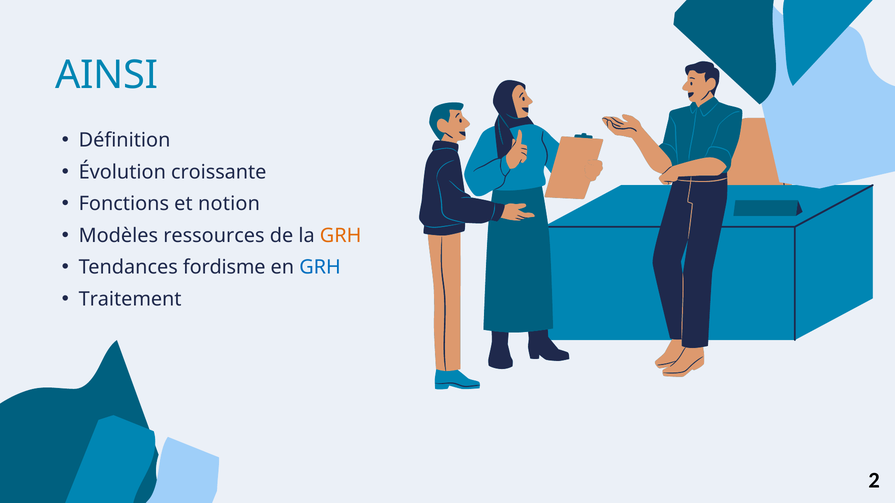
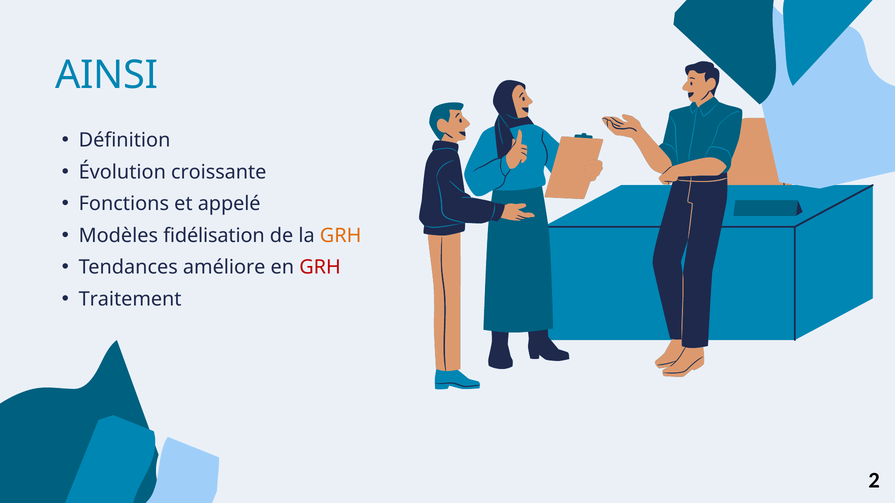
notion: notion -> appelé (229, 204)
ressources: ressources -> fidélisation (214, 236)
fordisme: fordisme -> améliore (224, 268)
GRH colour: blue -> red (320, 268)
